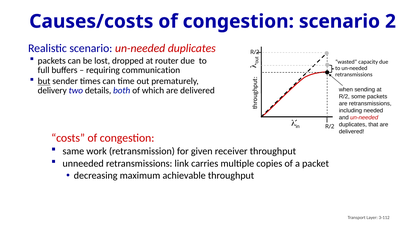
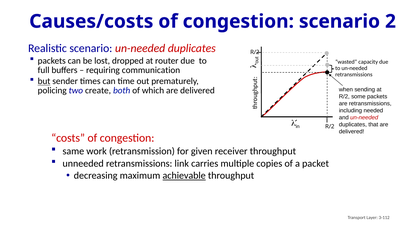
delivery: delivery -> policing (52, 91)
details: details -> create (98, 91)
achievable underline: none -> present (184, 176)
